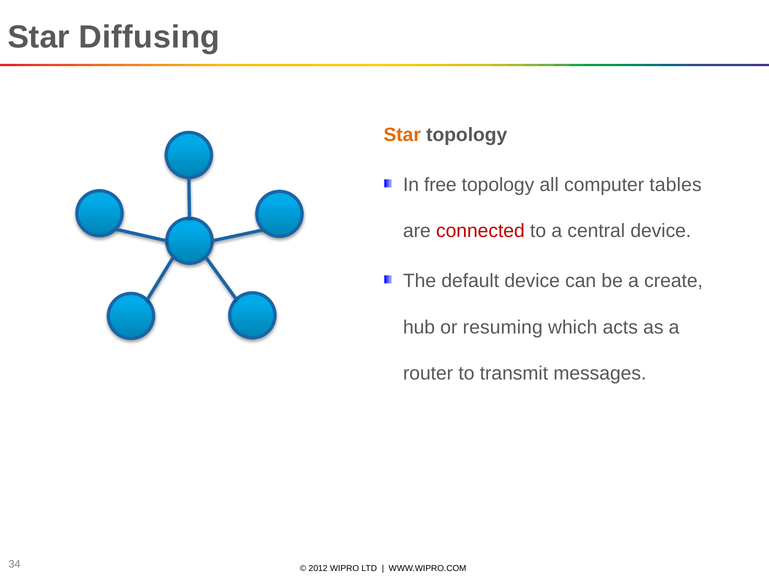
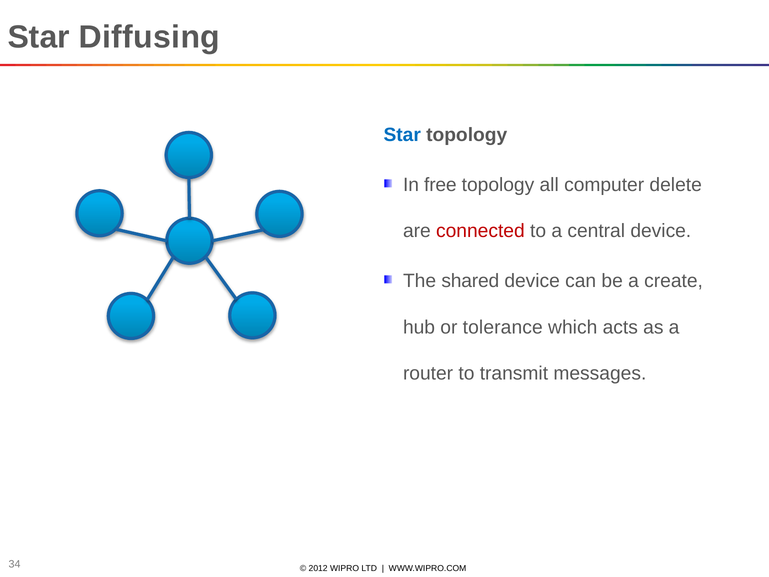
Star colour: orange -> blue (402, 135)
tables: tables -> delete (676, 185)
default: default -> shared (470, 281)
resuming: resuming -> tolerance (503, 327)
